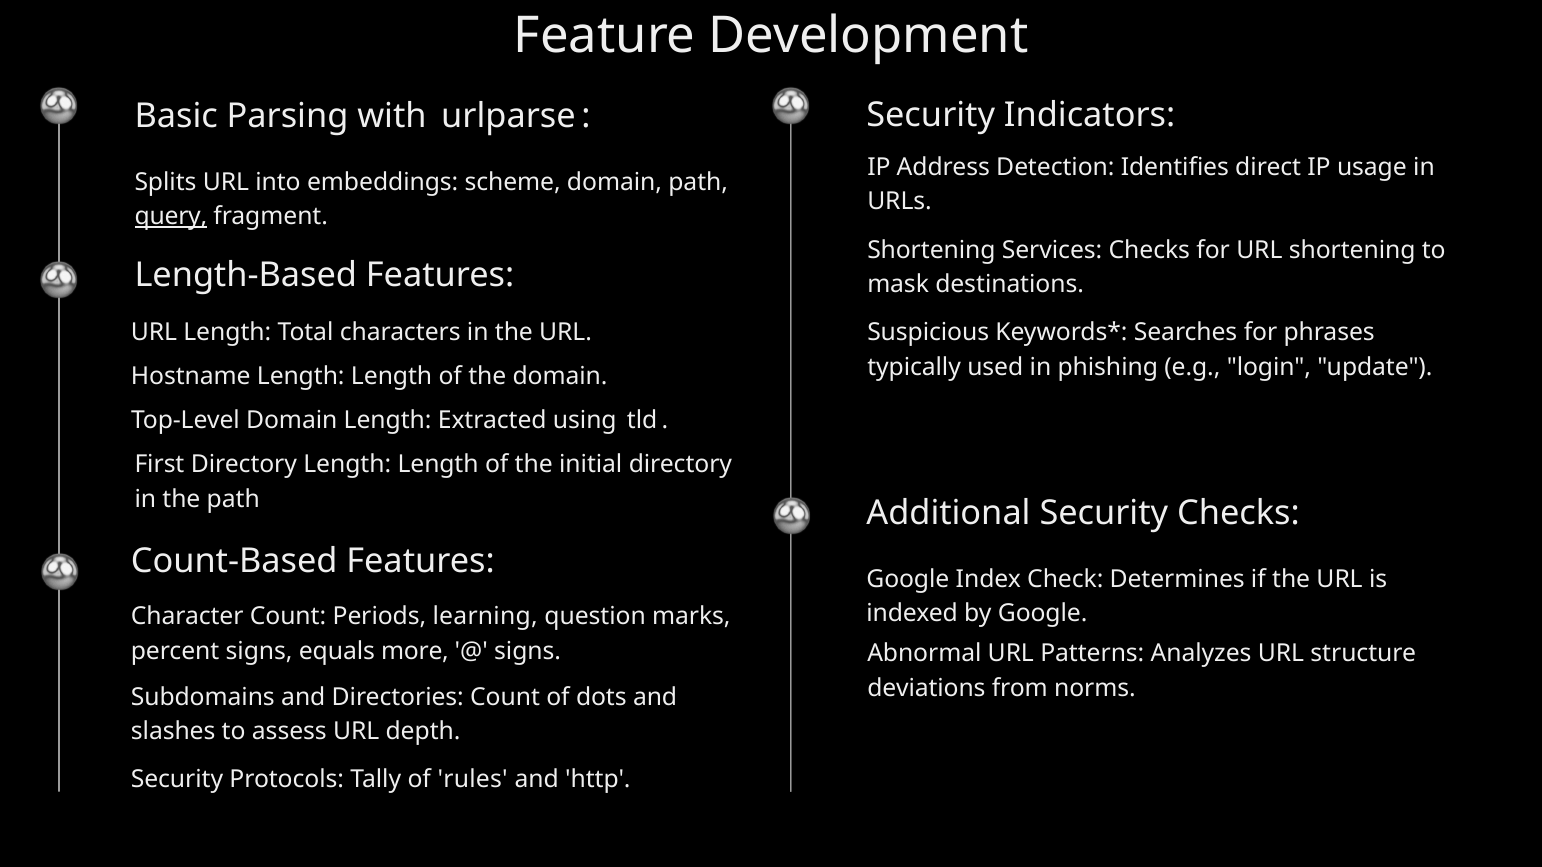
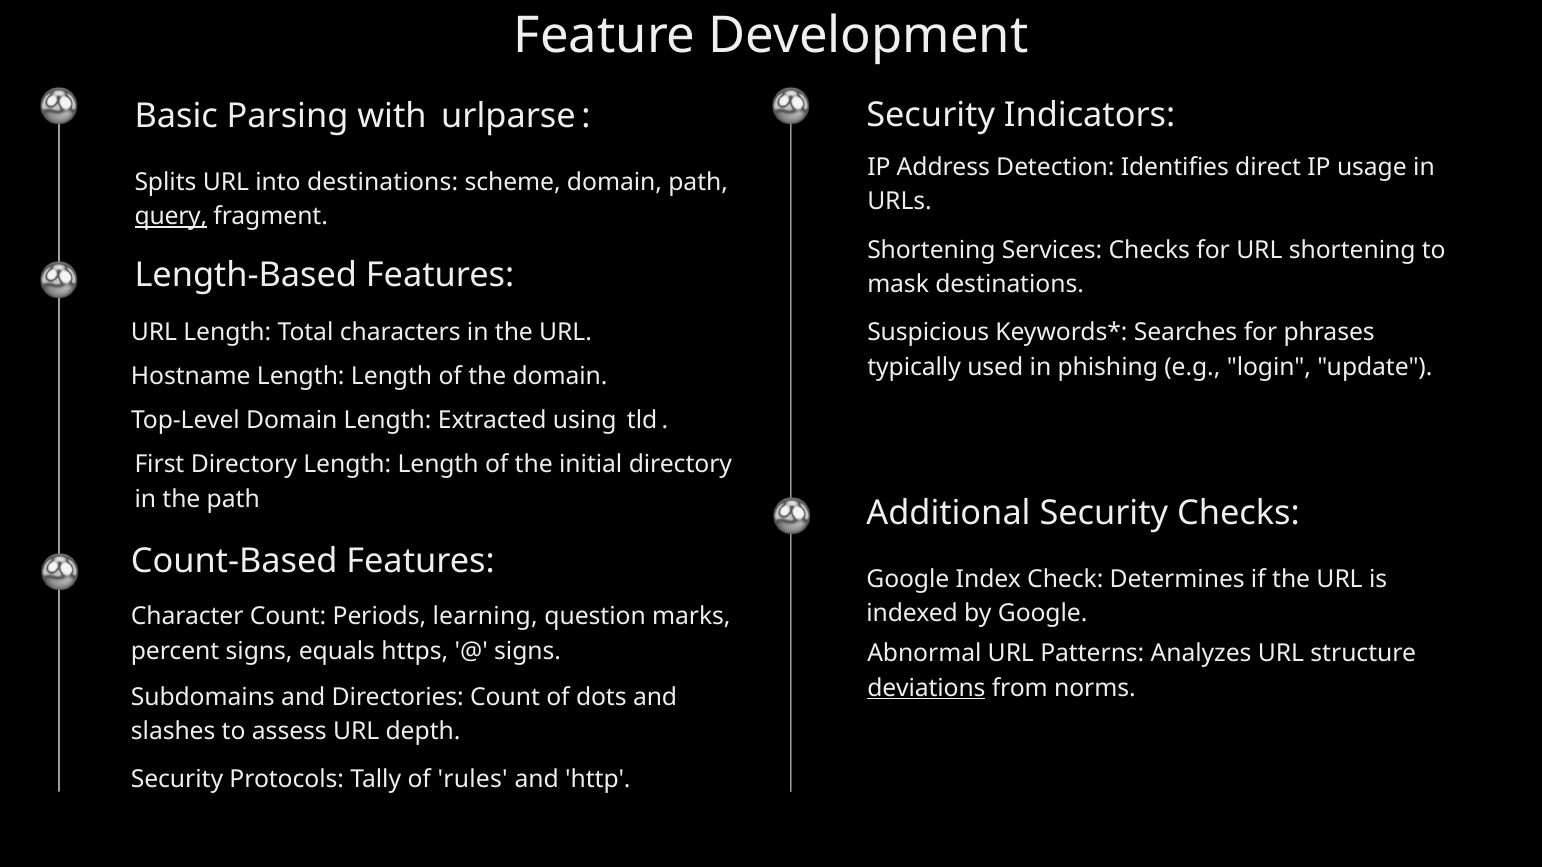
into embeddings: embeddings -> destinations (383, 182)
more: more -> https (415, 651)
deviations underline: none -> present (926, 688)
